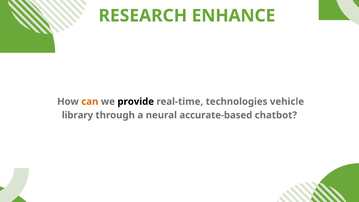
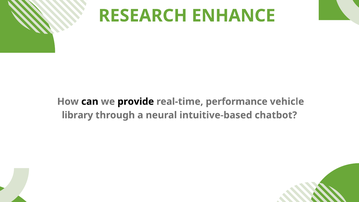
can colour: orange -> black (90, 102)
technologies: technologies -> performance (237, 102)
accurate-based: accurate-based -> intuitive-based (216, 115)
